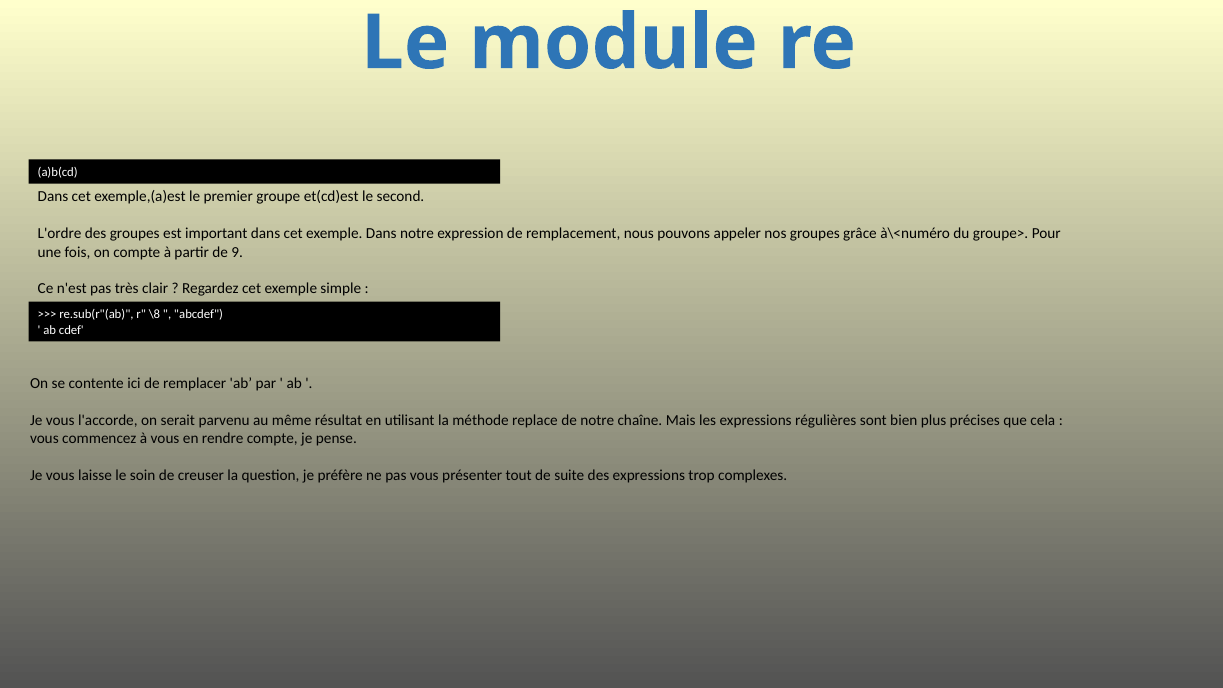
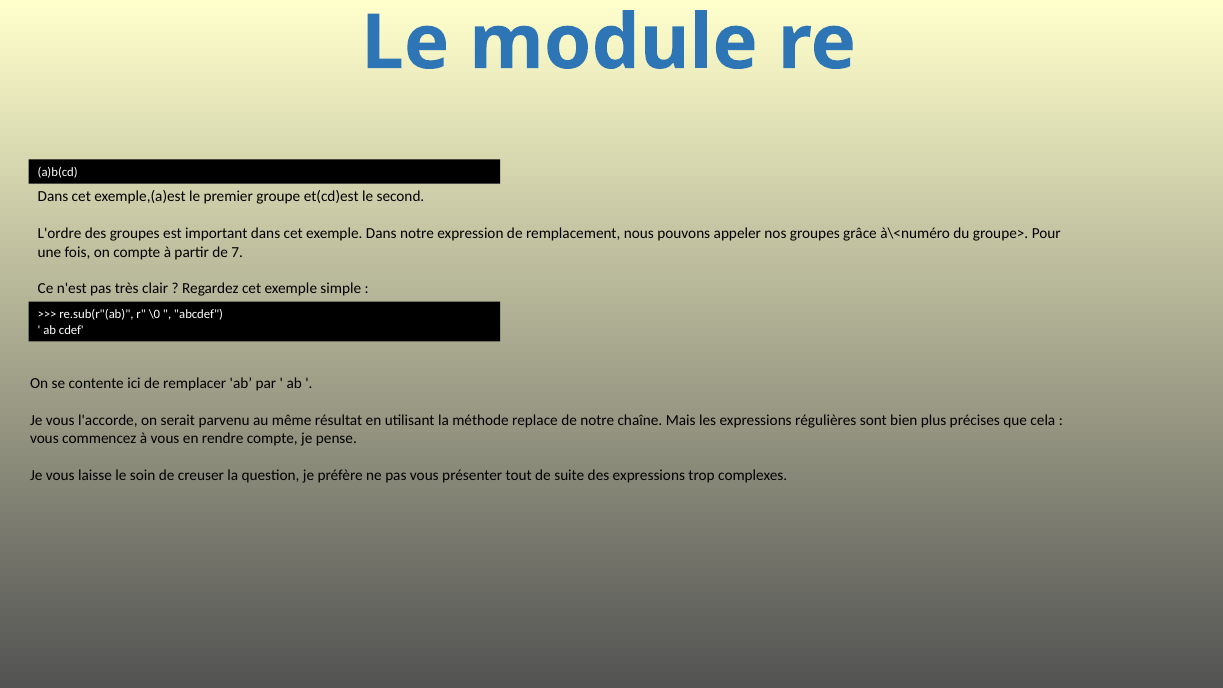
9: 9 -> 7 (237, 252)
\8: \8 -> \0 (154, 315)
